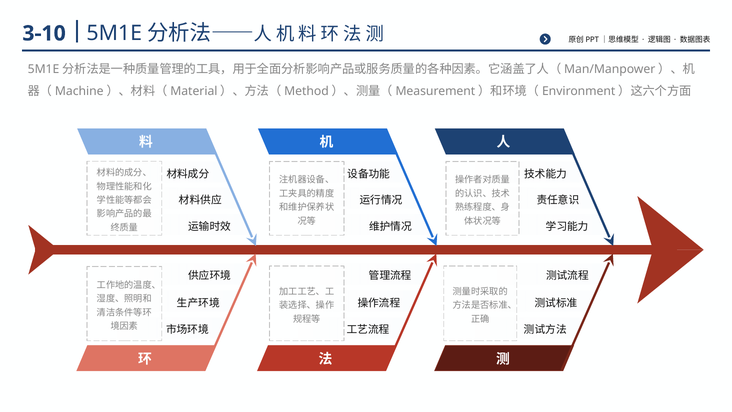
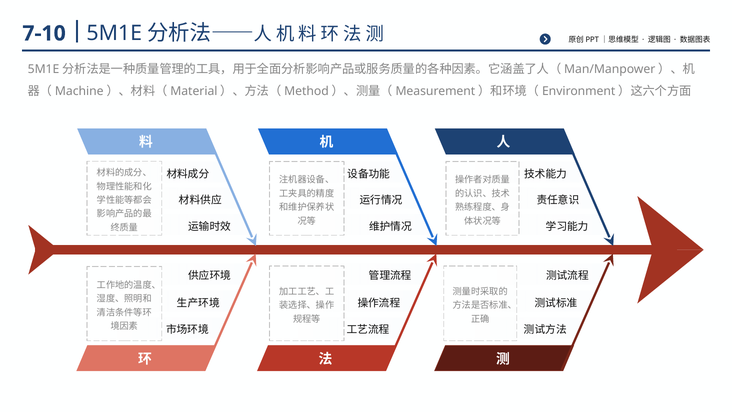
3-10: 3-10 -> 7-10 (44, 33)
